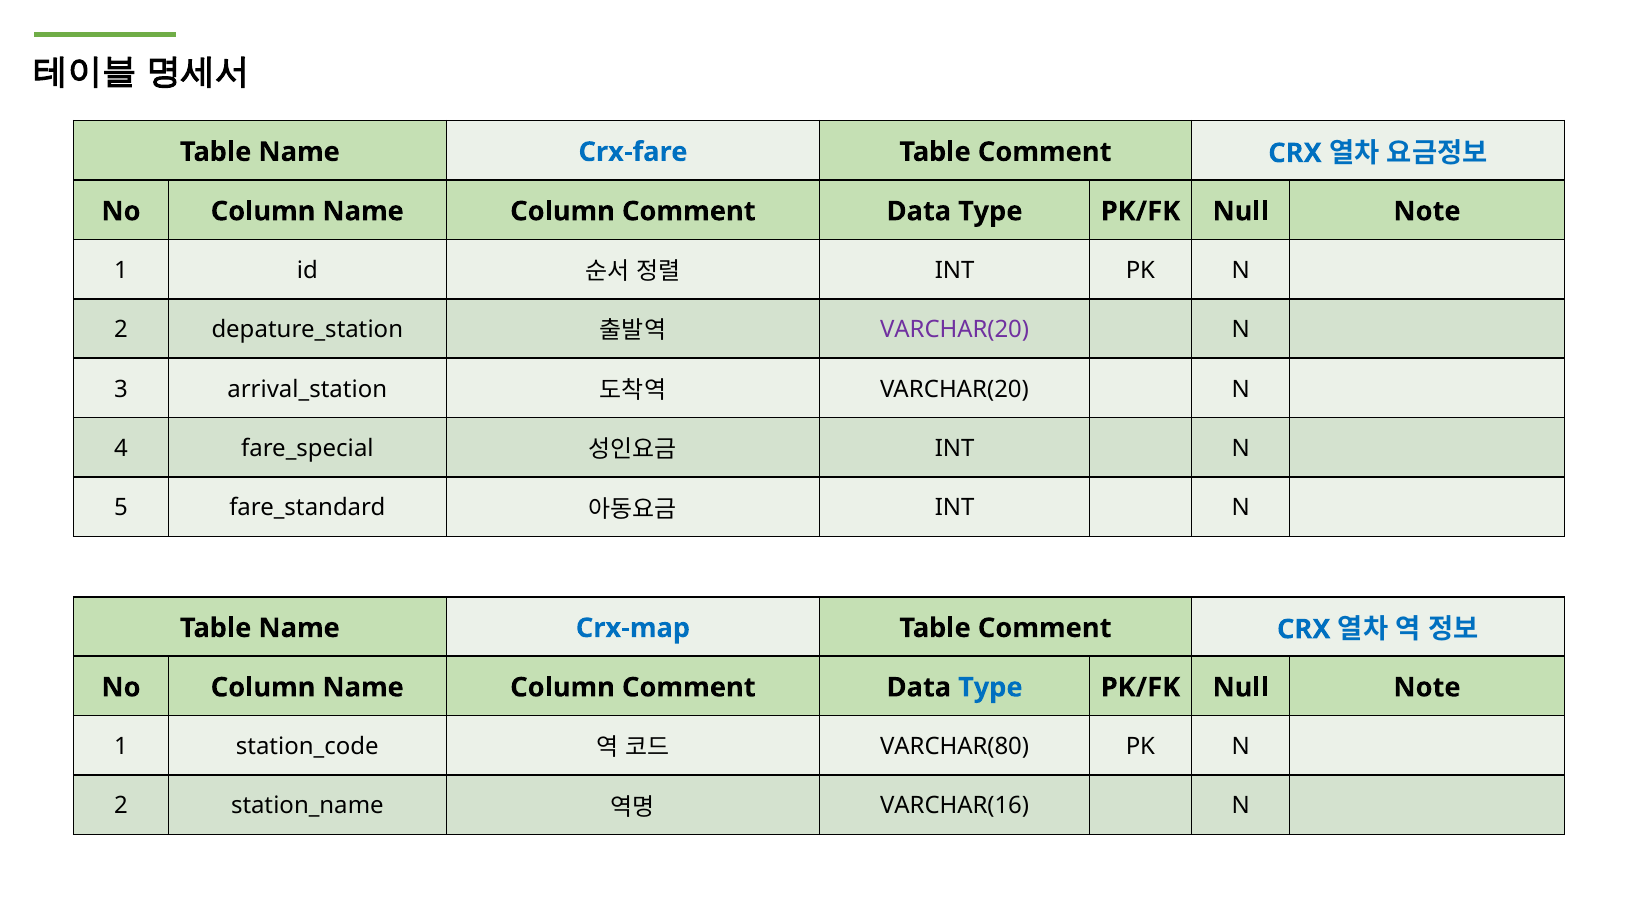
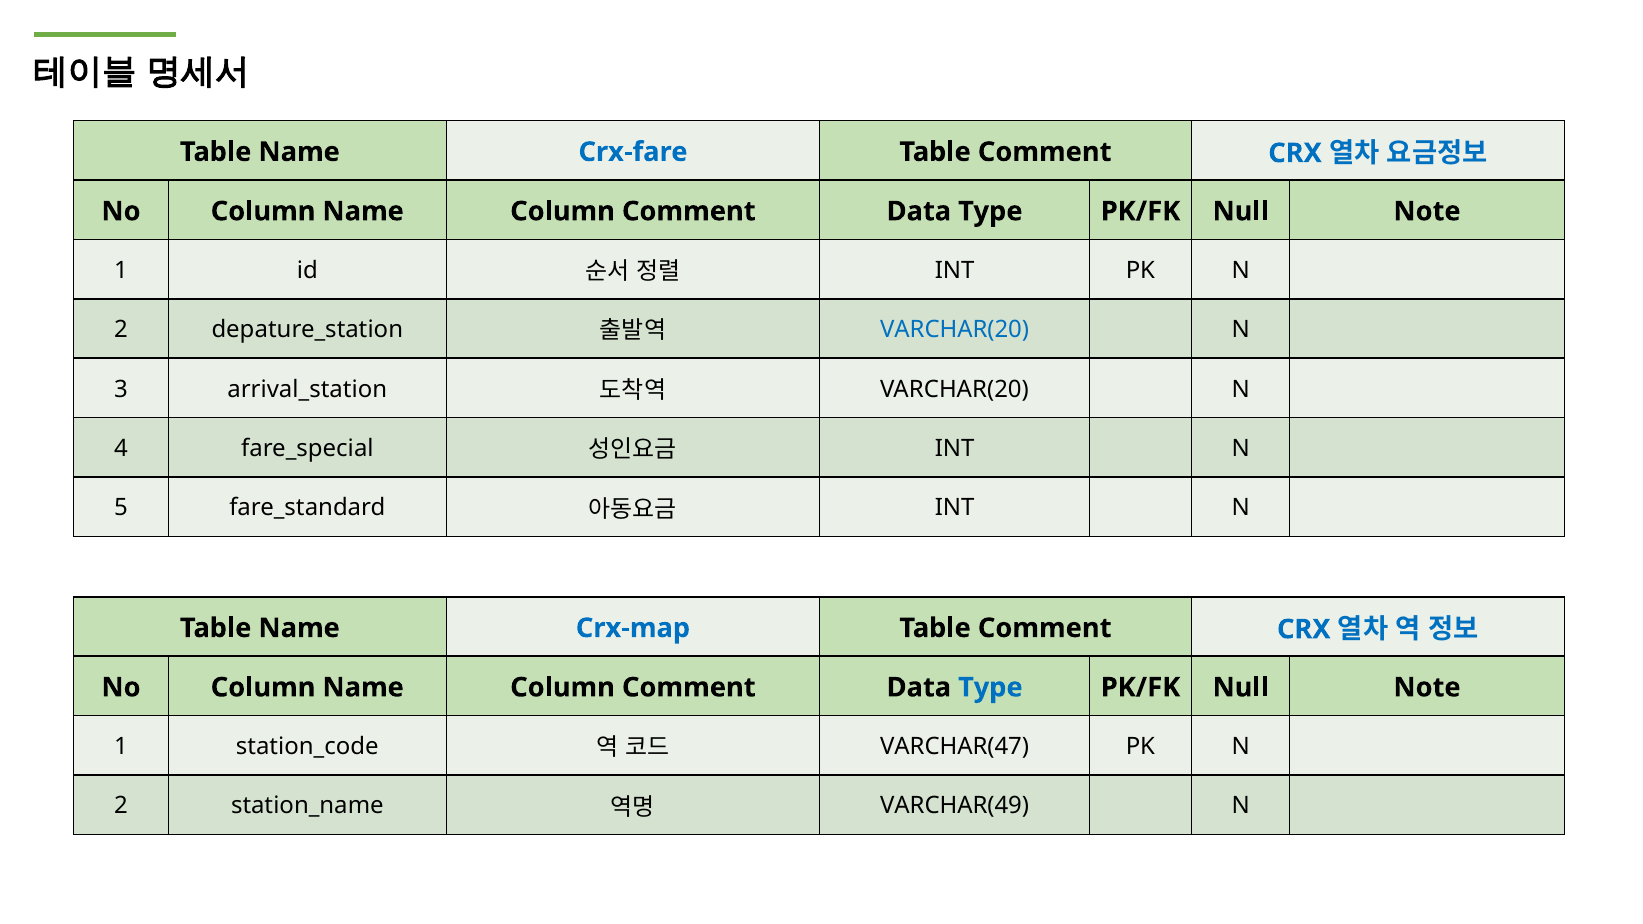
VARCHAR(20 colour: purple -> blue (955, 330)
VARCHAR(80: VARCHAR(80 -> VARCHAR(47 (955, 747)
VARCHAR(16: VARCHAR(16 -> VARCHAR(49 (955, 806)
